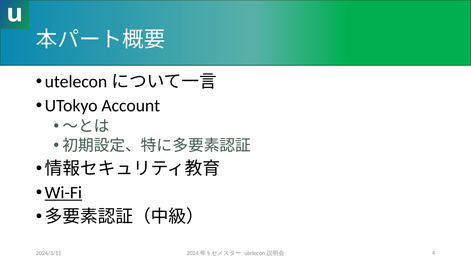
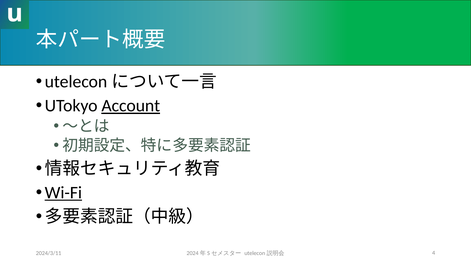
Account underline: none -> present (131, 106)
